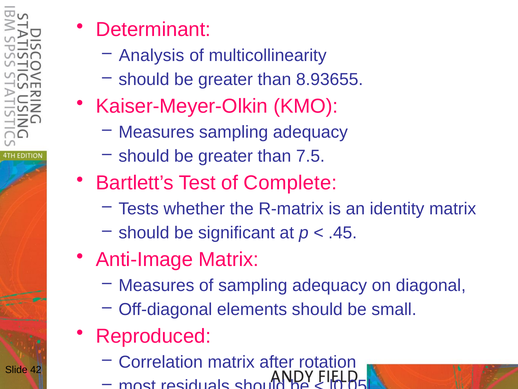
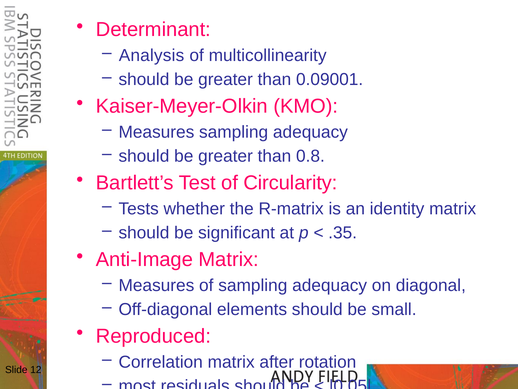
8.93655: 8.93655 -> 0.09001 (330, 79)
7.5: 7.5 -> 0.8 (310, 156)
Complete: Complete -> Circularity (290, 183)
.45: .45 -> .35 (343, 233)
42: 42 -> 12 (36, 369)
